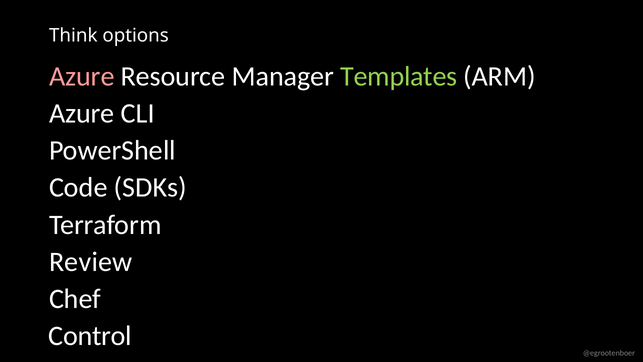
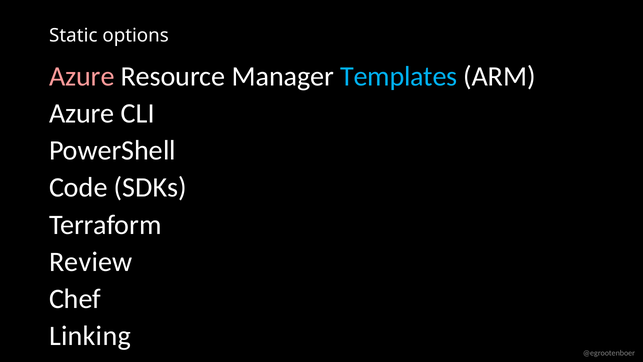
Think: Think -> Static (73, 35)
Templates colour: light green -> light blue (399, 76)
Control: Control -> Linking (90, 336)
